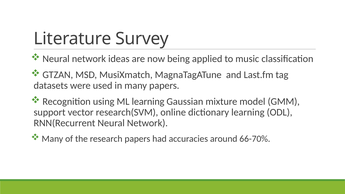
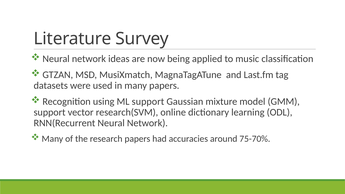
ML learning: learning -> support (148, 101)
66-70%: 66-70% -> 75-70% (255, 139)
